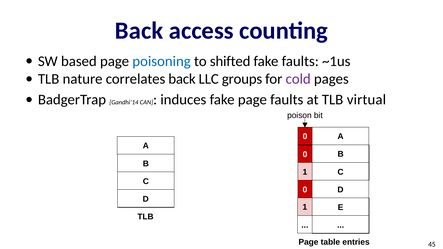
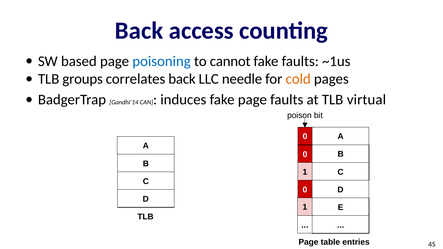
shifted: shifted -> cannot (230, 61)
nature: nature -> groups (83, 79)
groups: groups -> needle (242, 79)
cold colour: purple -> orange (298, 79)
